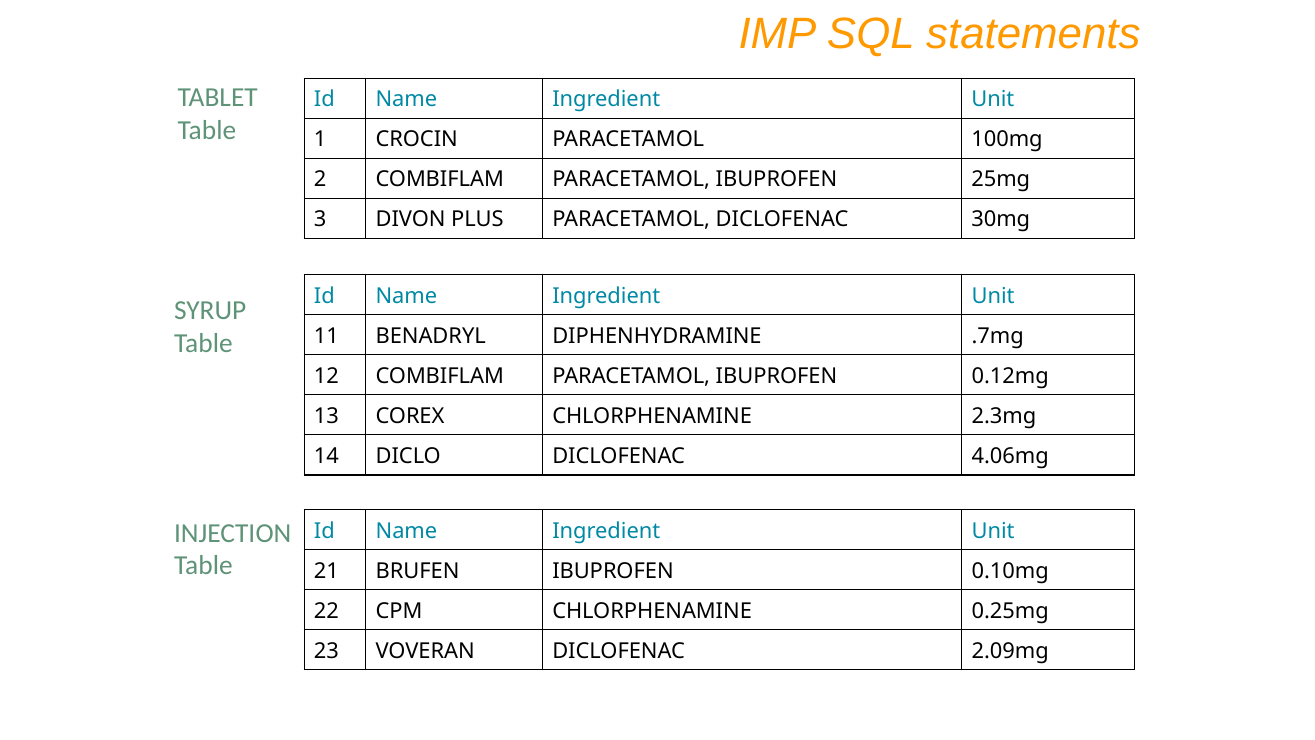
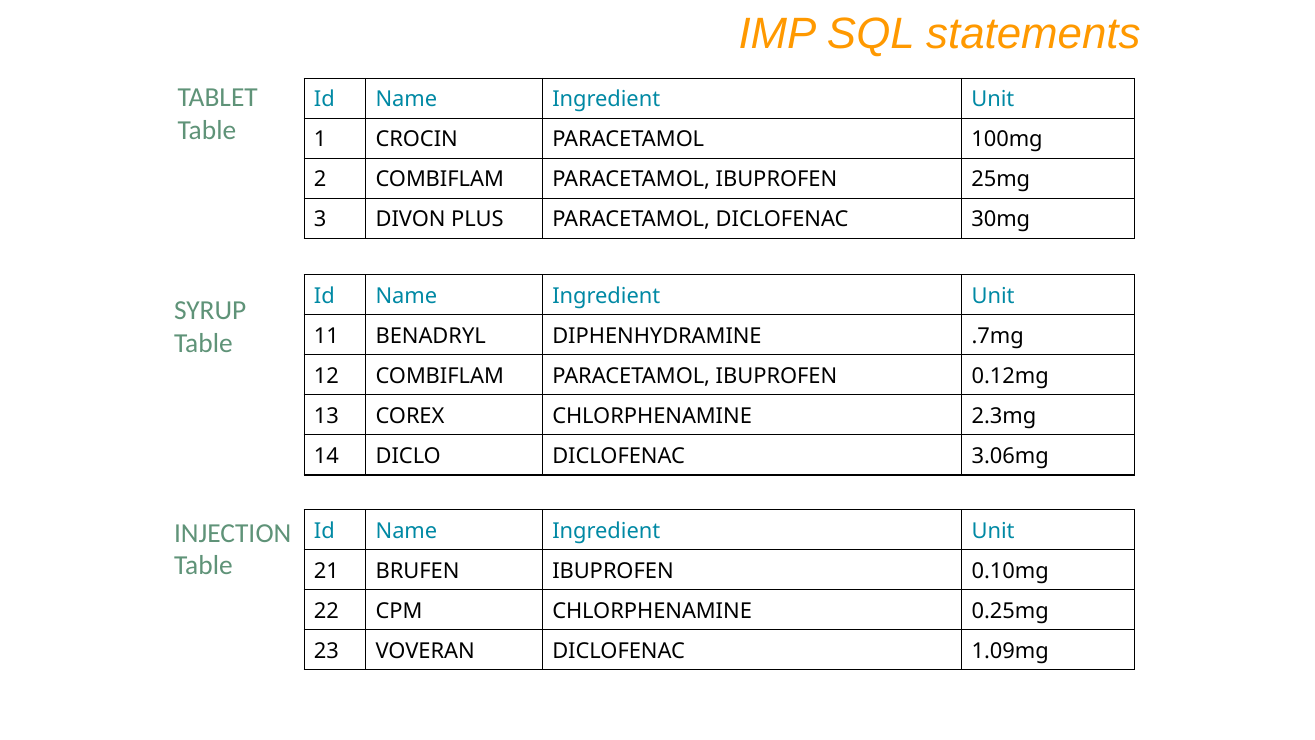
4.06mg: 4.06mg -> 3.06mg (1010, 456)
2.09mg: 2.09mg -> 1.09mg (1010, 651)
